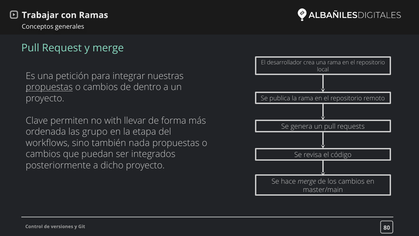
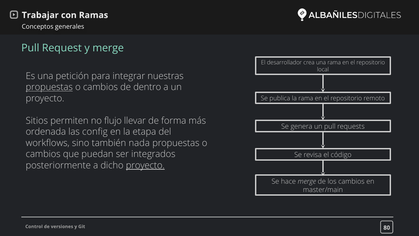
Clave: Clave -> Sitios (37, 121)
with: with -> flujo (113, 121)
grupo: grupo -> config (95, 132)
proyecto underline: none -> present (145, 165)
